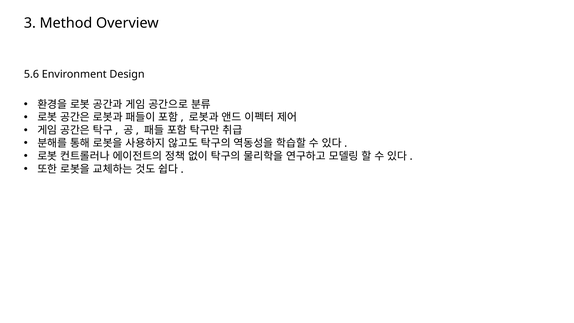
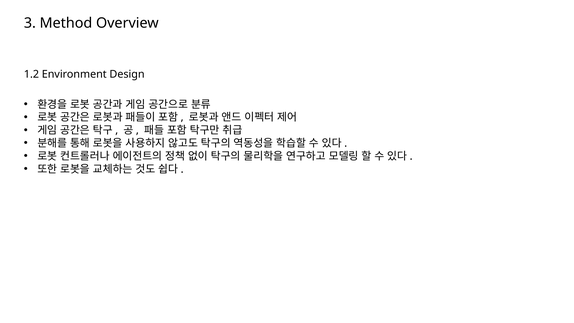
5.6: 5.6 -> 1.2 (31, 74)
